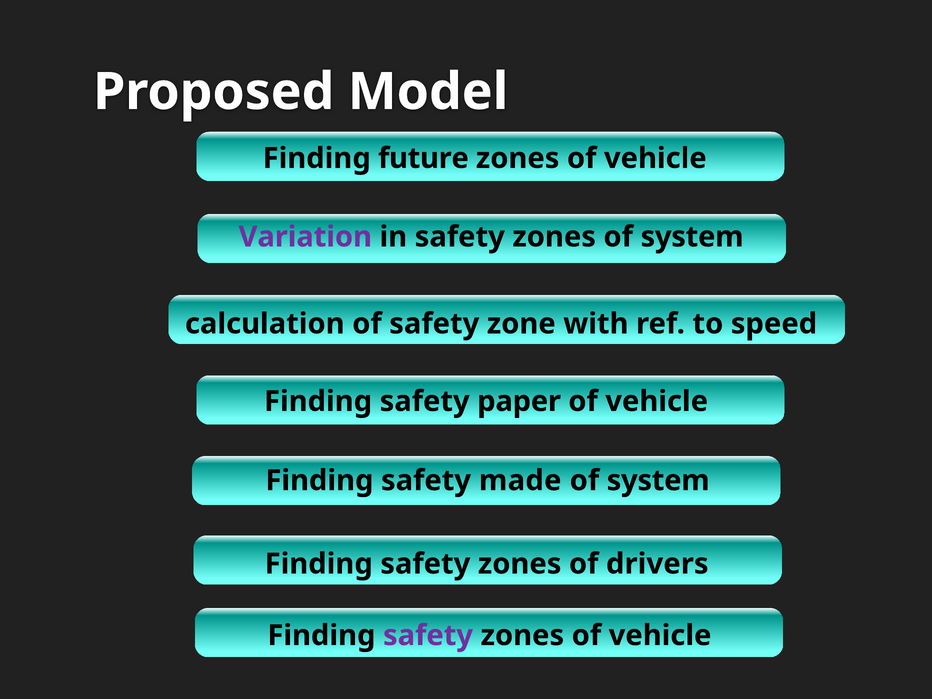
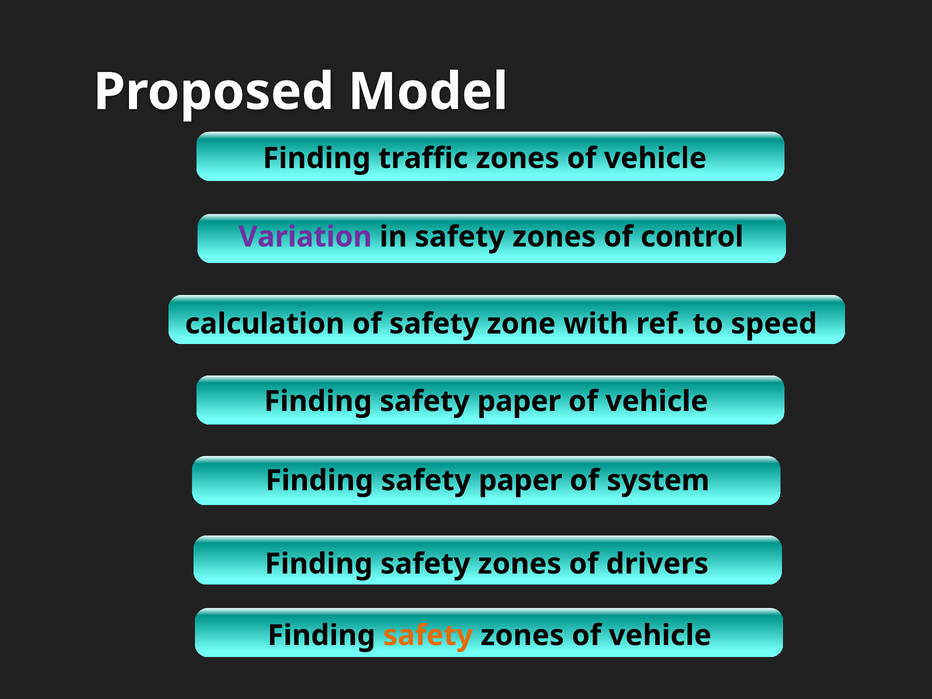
future: future -> traffic (423, 158)
zones of system: system -> control (692, 237)
made: made -> paper (520, 481)
safety colour: purple -> orange (428, 635)
